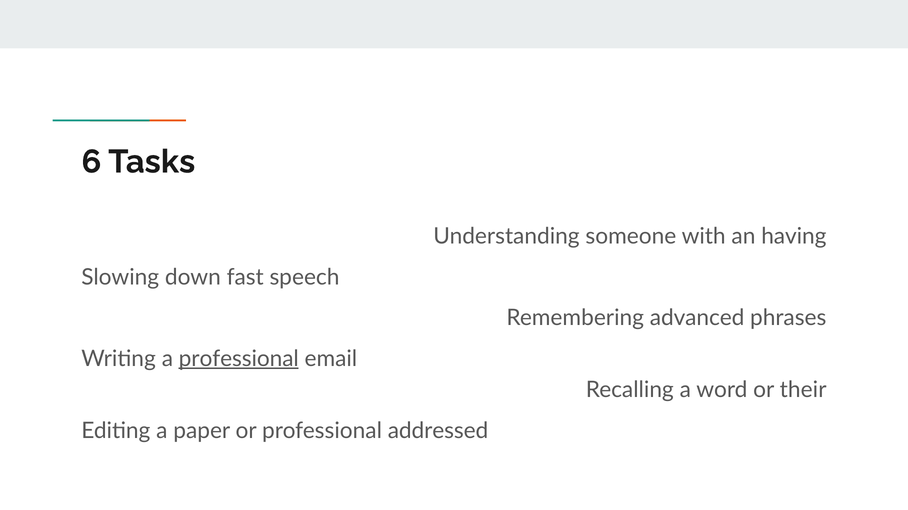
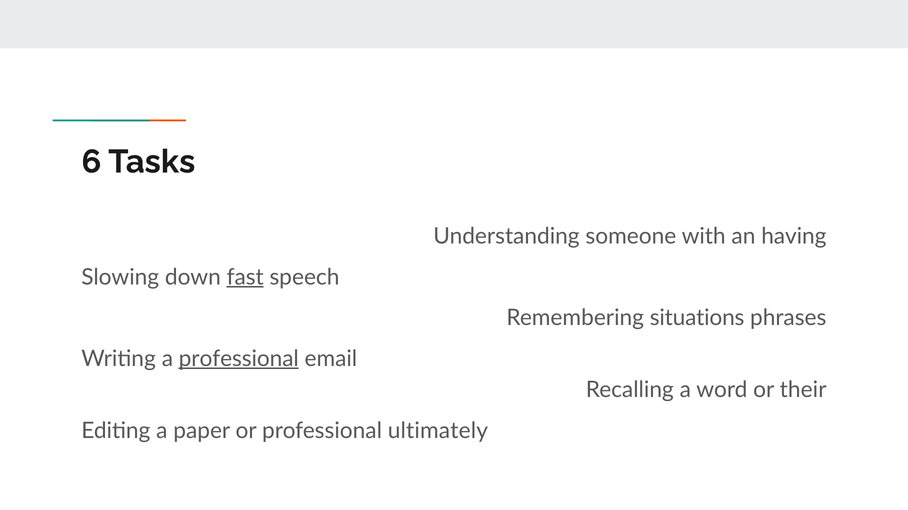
fast underline: none -> present (245, 277)
advanced: advanced -> situations (697, 318)
addressed: addressed -> ultimately (438, 431)
